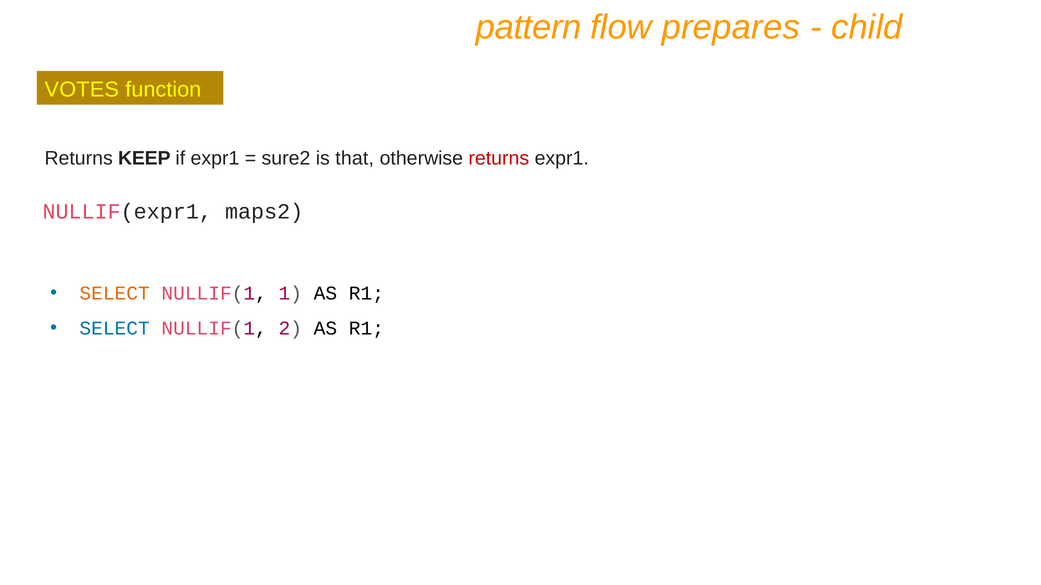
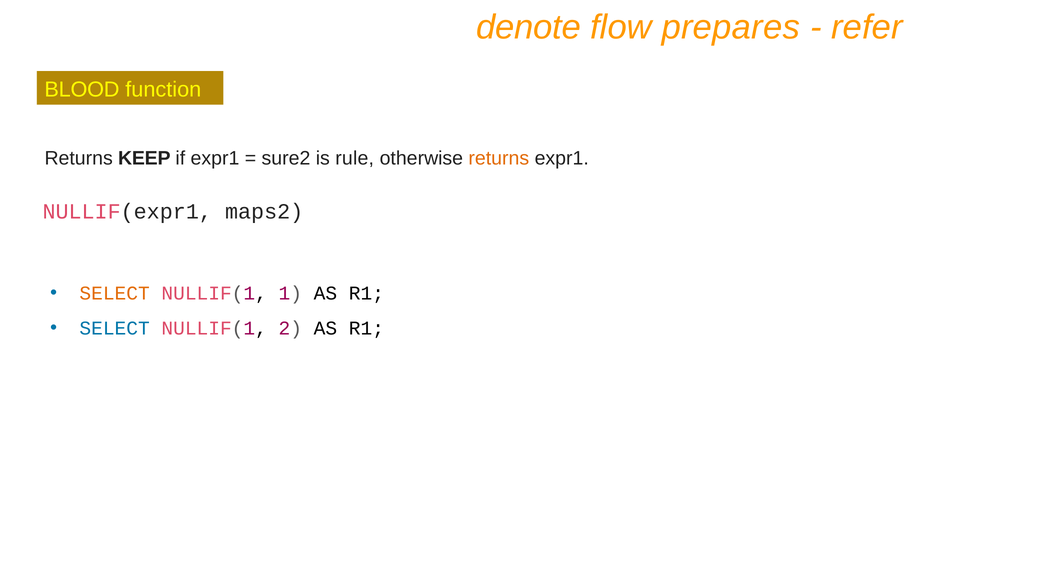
pattern: pattern -> denote (529, 27)
child: child -> refer (867, 27)
VOTES: VOTES -> BLOOD (82, 90)
that: that -> rule (355, 159)
returns colour: red -> orange (499, 159)
